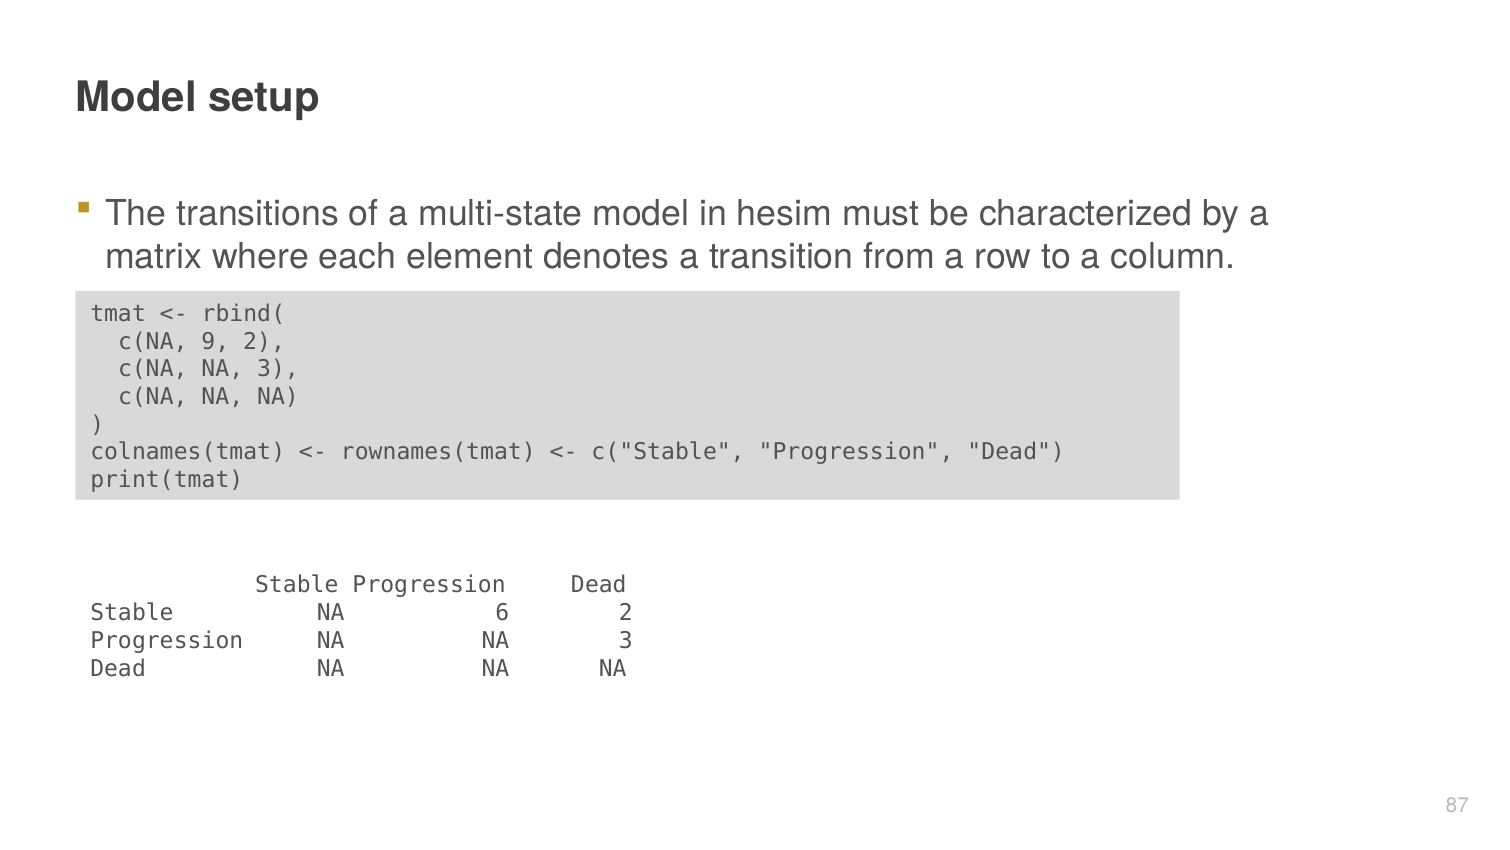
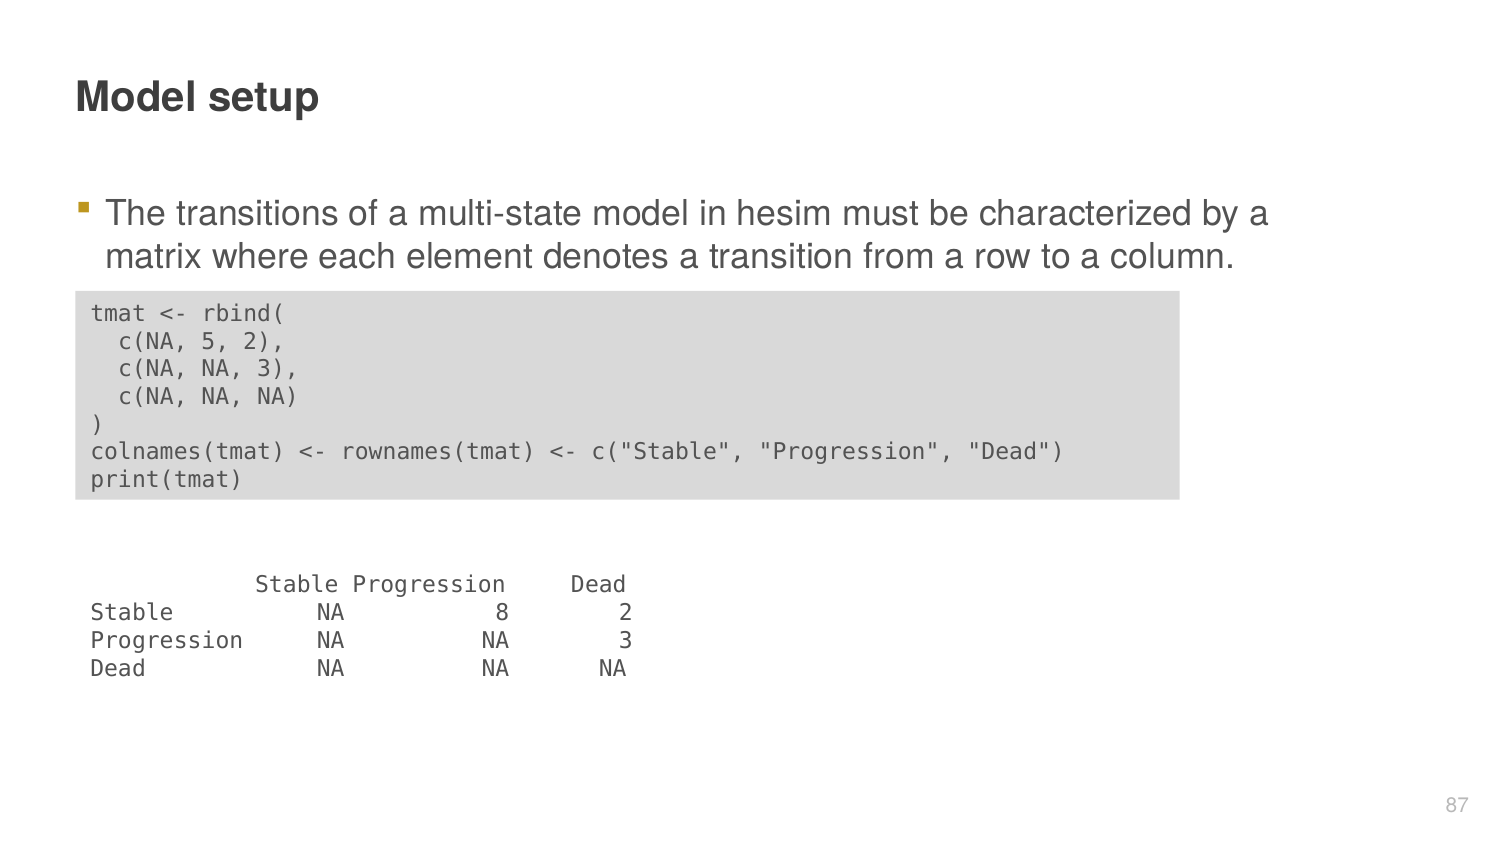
9: 9 -> 5 (215, 341)
6: 6 -> 8 (502, 613)
